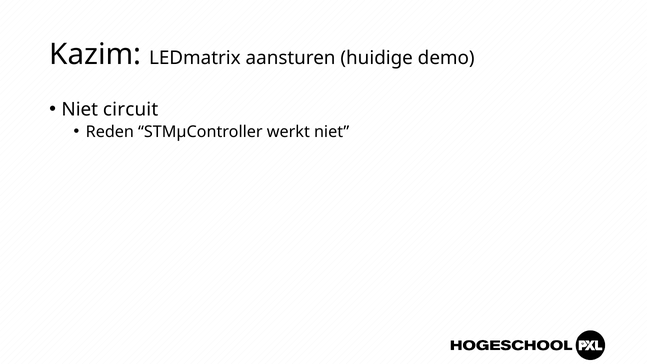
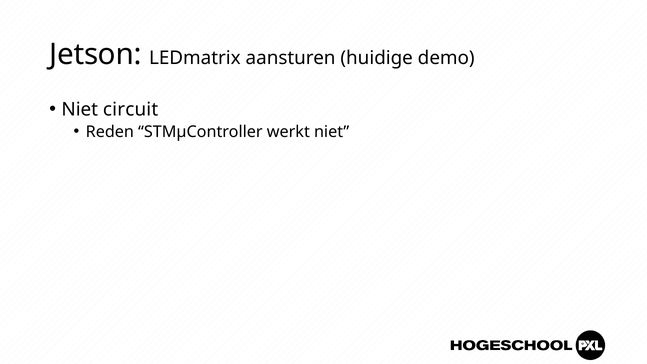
Kazim: Kazim -> Jetson (95, 54)
